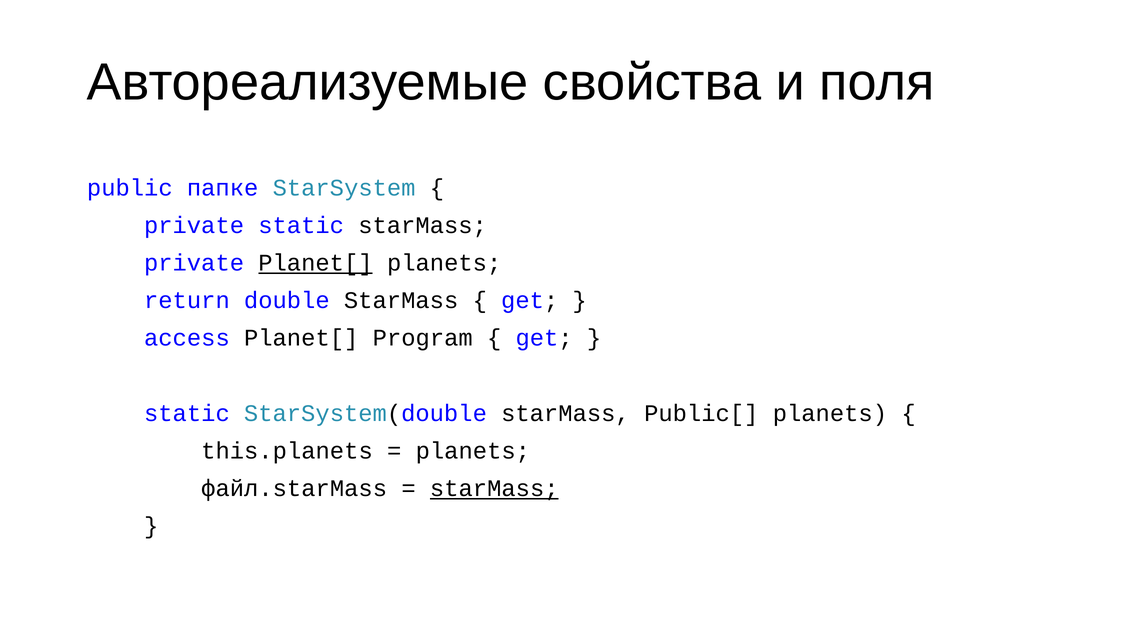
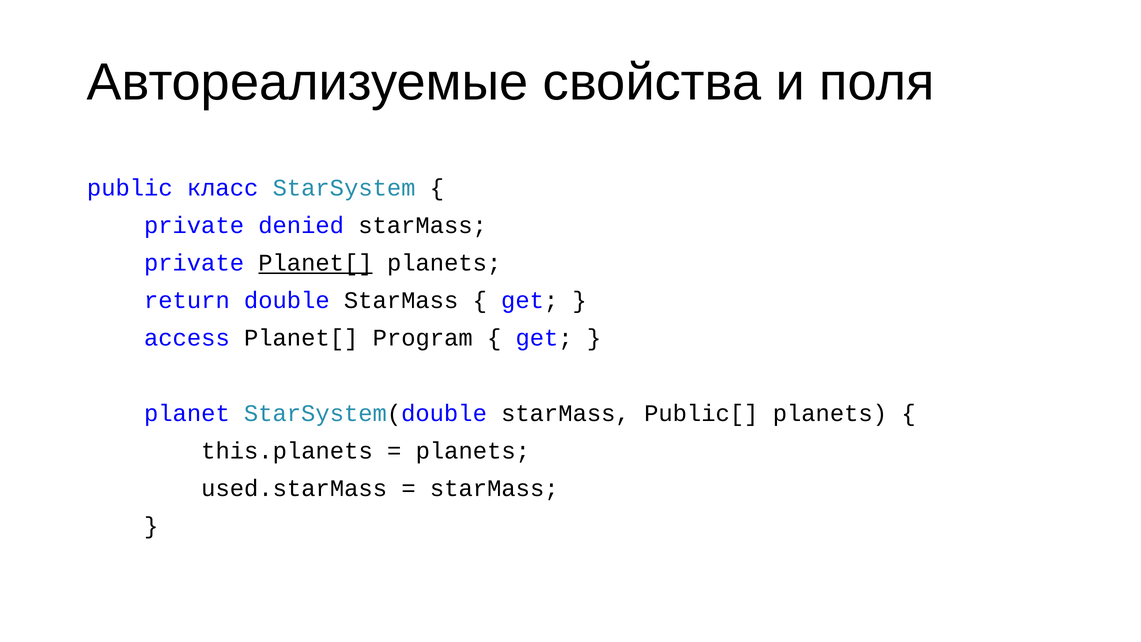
папке: папке -> класс (223, 188)
private static: static -> denied (301, 225)
static: static -> planet (187, 413)
файл.starMass: файл.starMass -> used.starMass (294, 488)
starMass underline: present -> none (494, 488)
